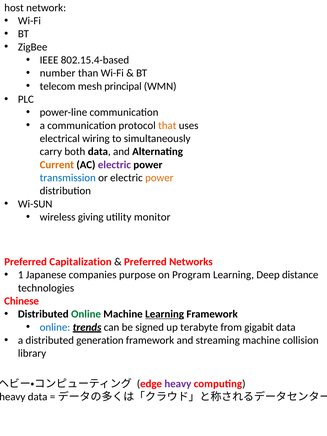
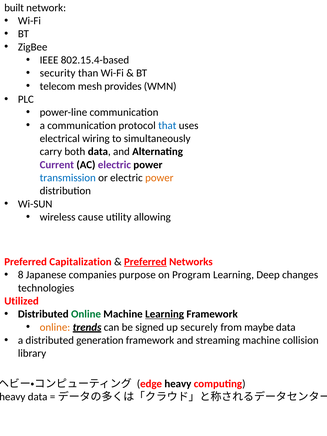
host: host -> built (14, 8)
number: number -> security (58, 73)
principal: principal -> provides (123, 86)
that colour: orange -> blue (167, 125)
Current colour: orange -> purple (57, 165)
giving: giving -> cause (91, 217)
monitor: monitor -> allowing (152, 217)
Preferred underline: none -> present (145, 262)
1: 1 -> 8 (21, 275)
distance: distance -> changes (300, 275)
Chinese: Chinese -> Utilized (22, 301)
online colour: blue -> orange (55, 327)
terabyte: terabyte -> securely (199, 327)
gigabit: gigabit -> maybe (259, 327)
heavy colour: purple -> black (178, 384)
